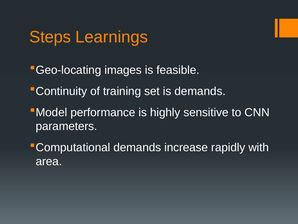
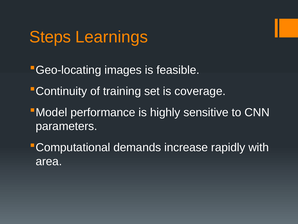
is demands: demands -> coverage (200, 91)
